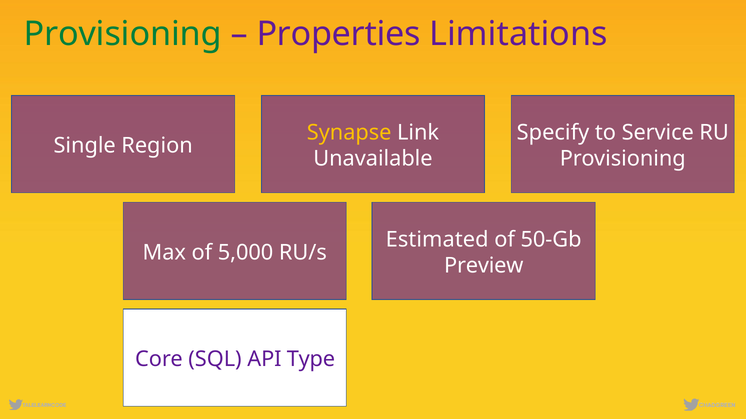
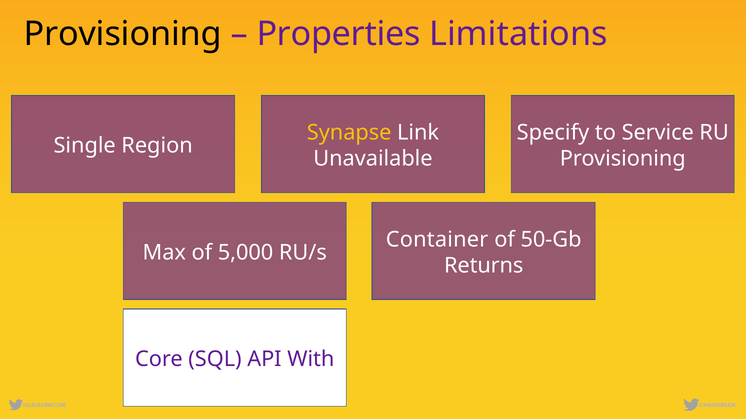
Provisioning colour: green -> black (123, 34)
Estimated: Estimated -> Container (437, 240)
Preview: Preview -> Returns (484, 266)
Type: Type -> With (311, 360)
